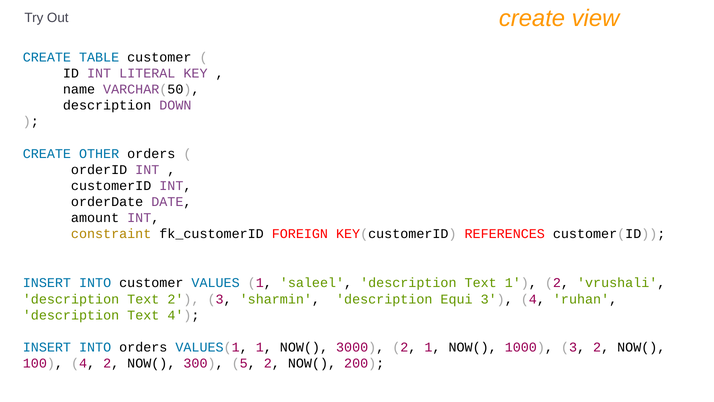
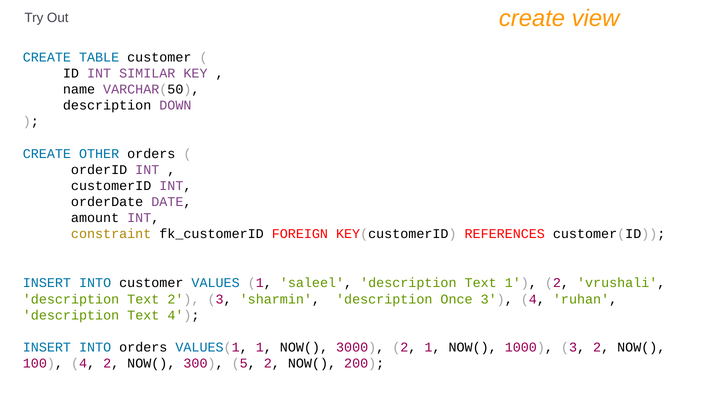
LITERAL: LITERAL -> SIMILAR (147, 73)
Equi: Equi -> Once (457, 299)
